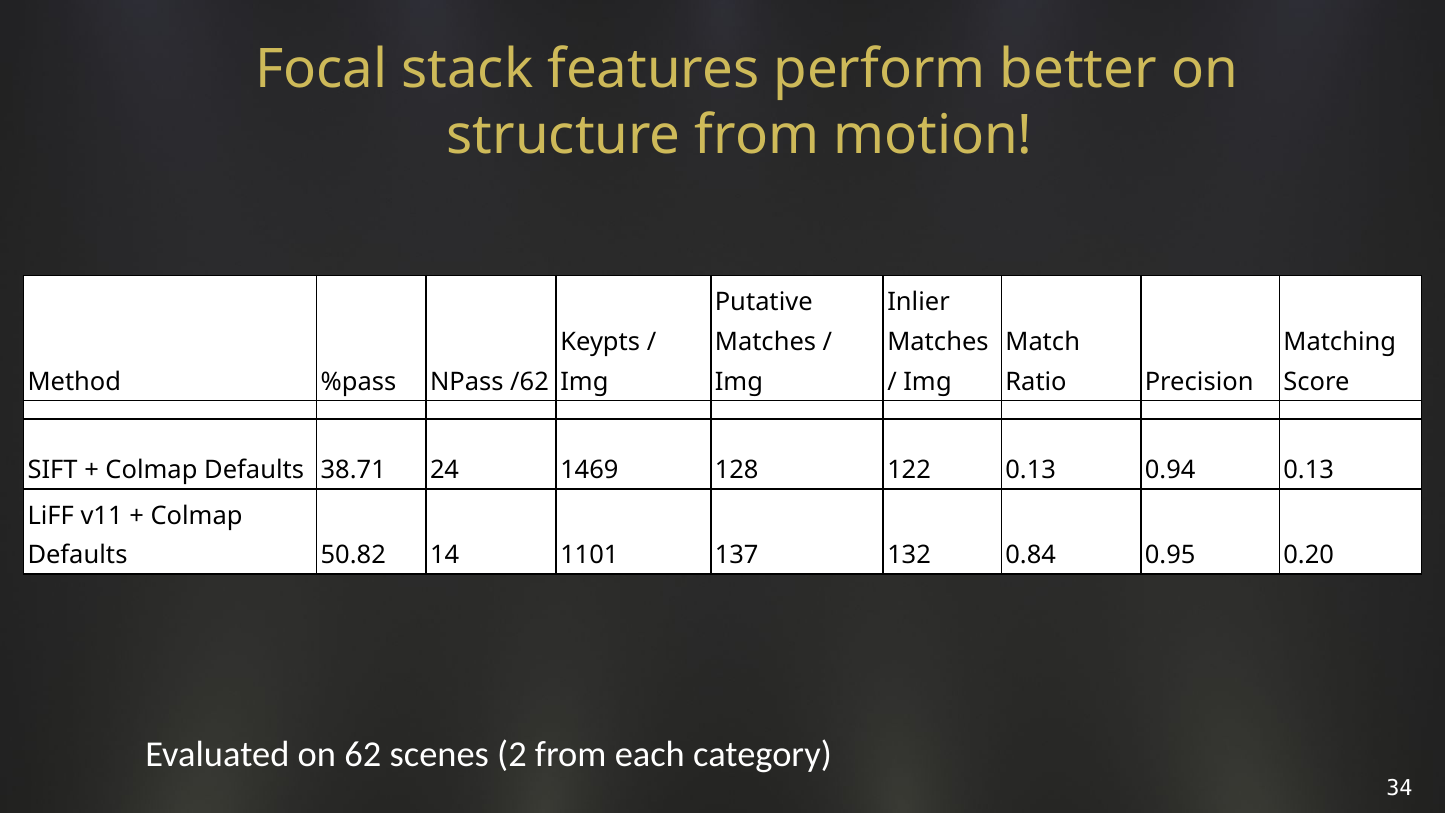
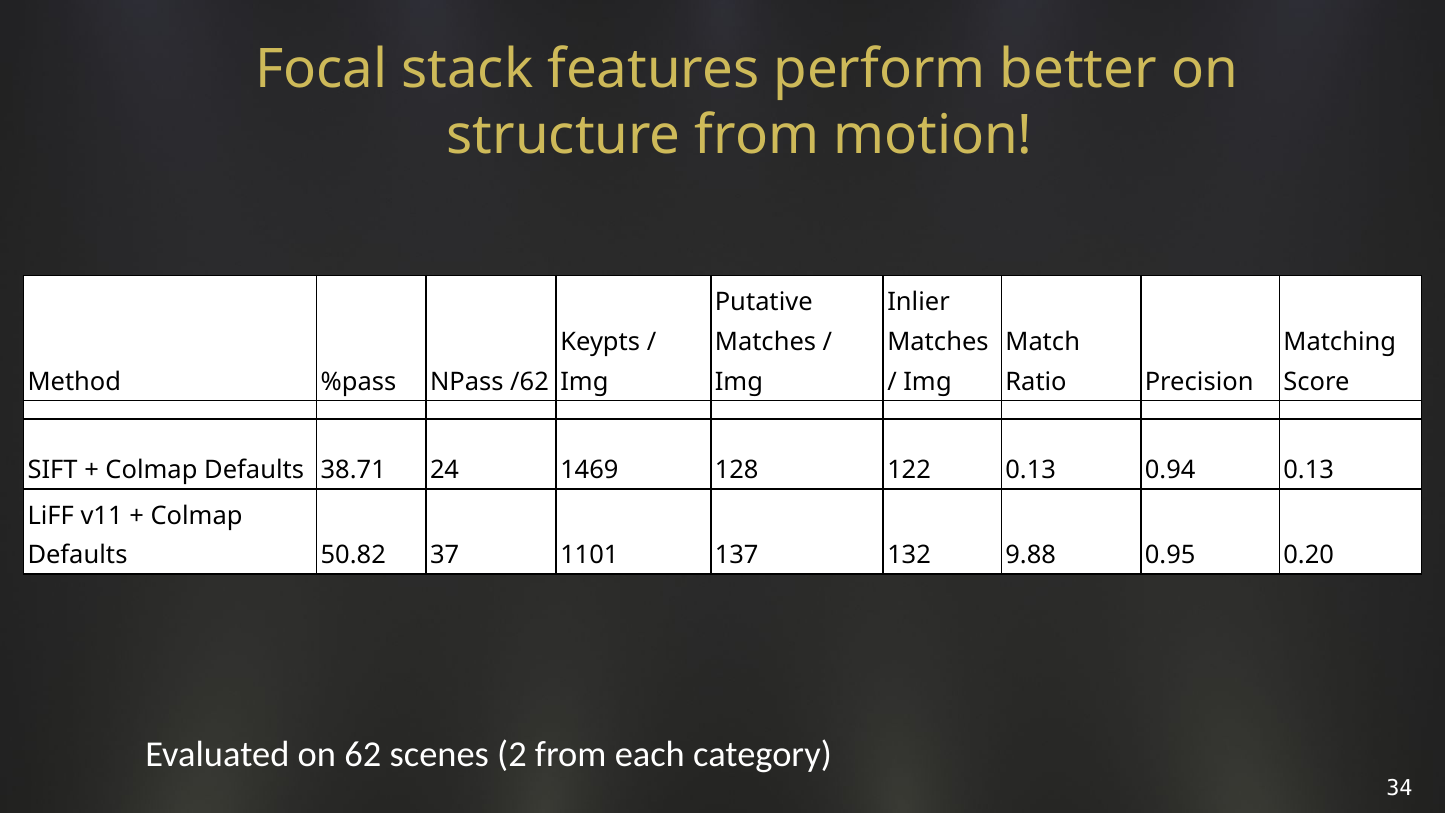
14: 14 -> 37 (445, 555)
0.84: 0.84 -> 9.88 (1031, 555)
